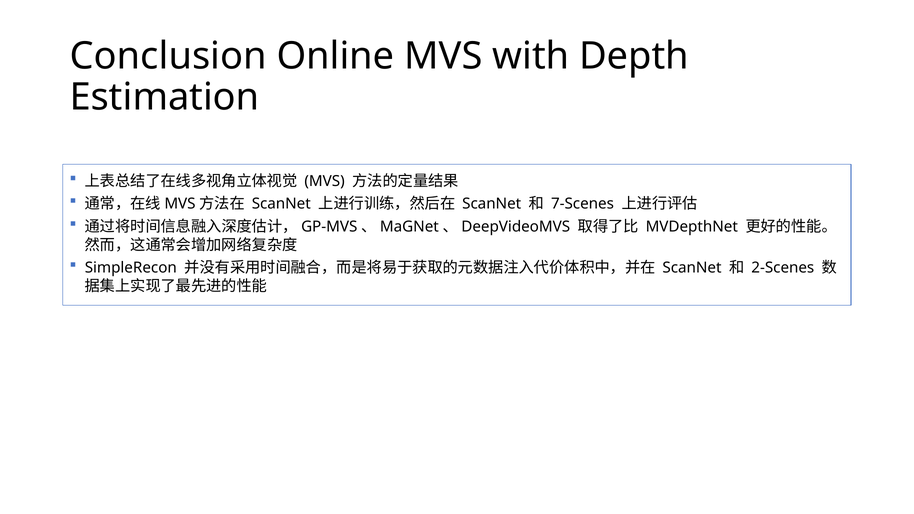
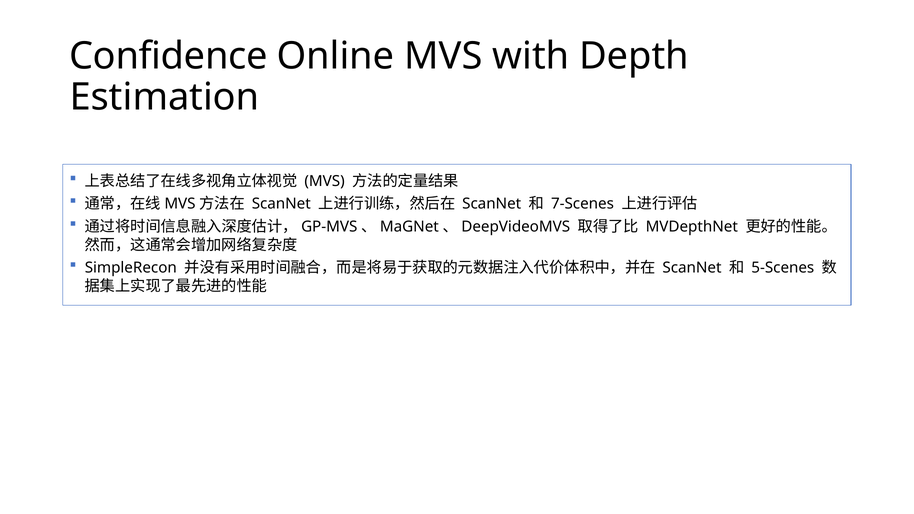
Conclusion: Conclusion -> Confidence (168, 56)
2-Scenes: 2-Scenes -> 5-Scenes (783, 268)
